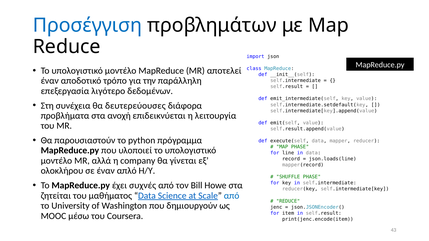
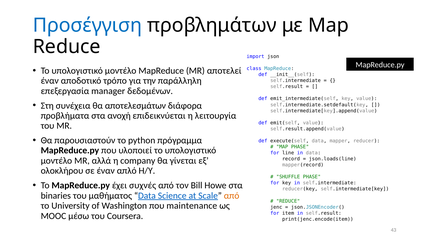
λιγότερο: λιγότερο -> manager (108, 91)
δευτερεύουσες: δευτερεύουσες -> αποτελεσμάτων (135, 106)
ζητείται: ζητείται -> binaries (56, 196)
από colour: blue -> orange (232, 196)
δημιουργούν: δημιουργούν -> maintenance (192, 206)
